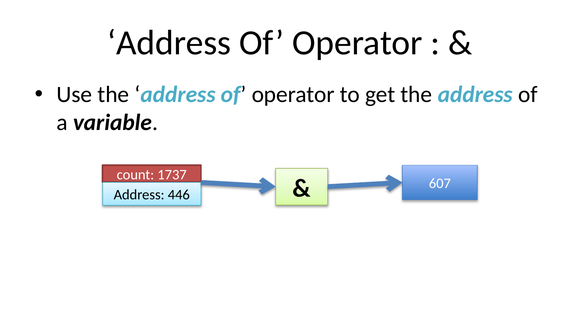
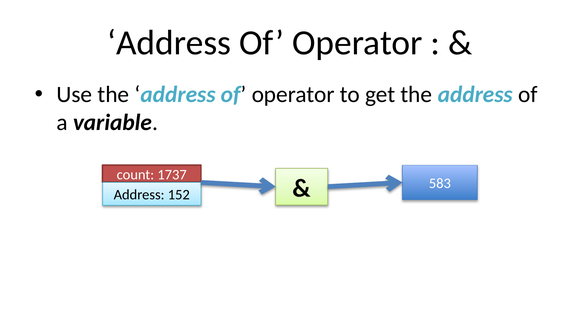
446: 446 -> 152 (179, 195)
607: 607 -> 583 (440, 184)
